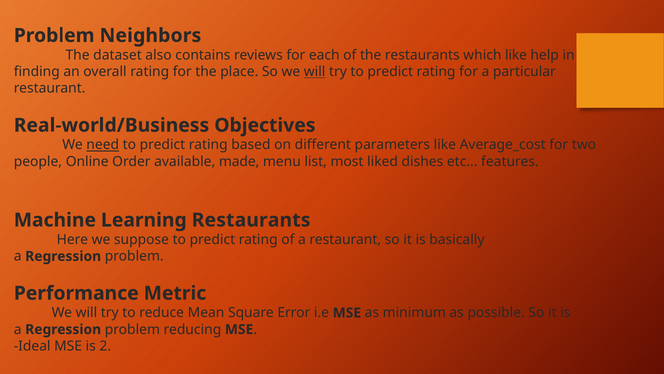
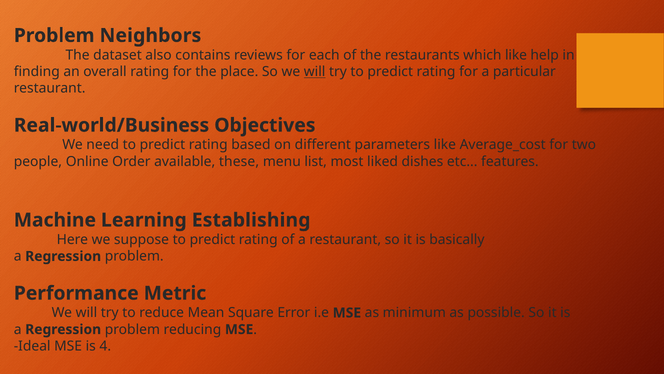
need underline: present -> none (103, 145)
made: made -> these (239, 161)
Learning Restaurants: Restaurants -> Establishing (251, 220)
2: 2 -> 4 (105, 346)
